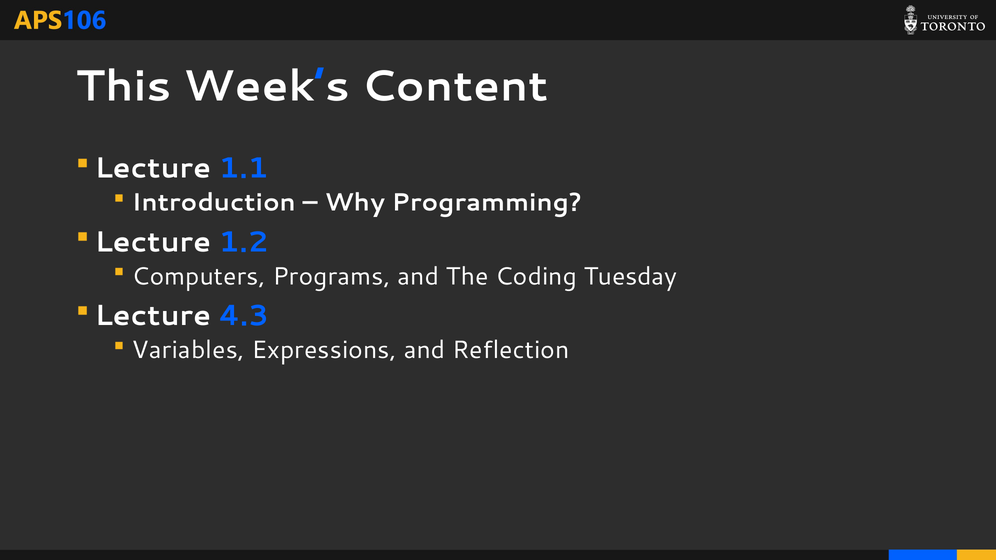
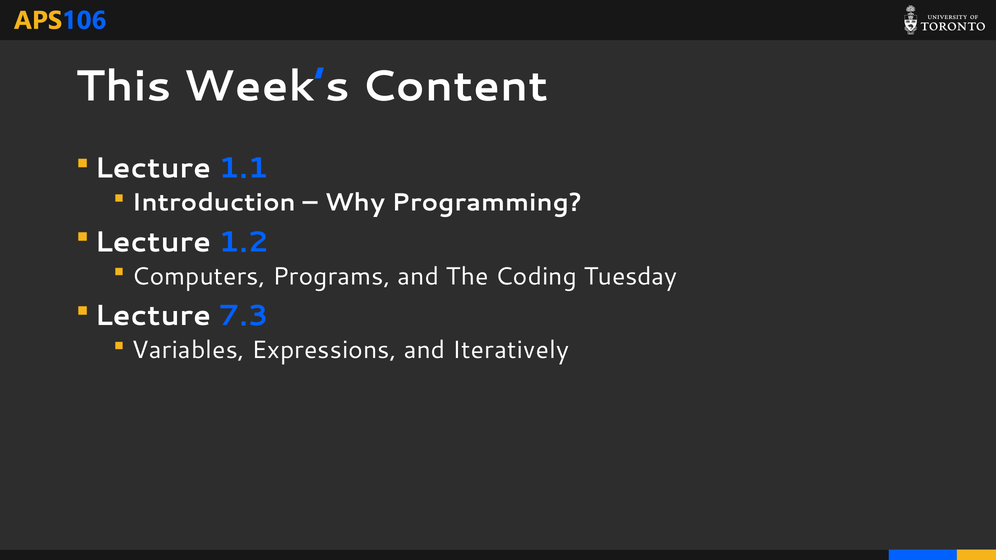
4.3: 4.3 -> 7.3 (244, 316)
Reflection: Reflection -> Iteratively (511, 350)
